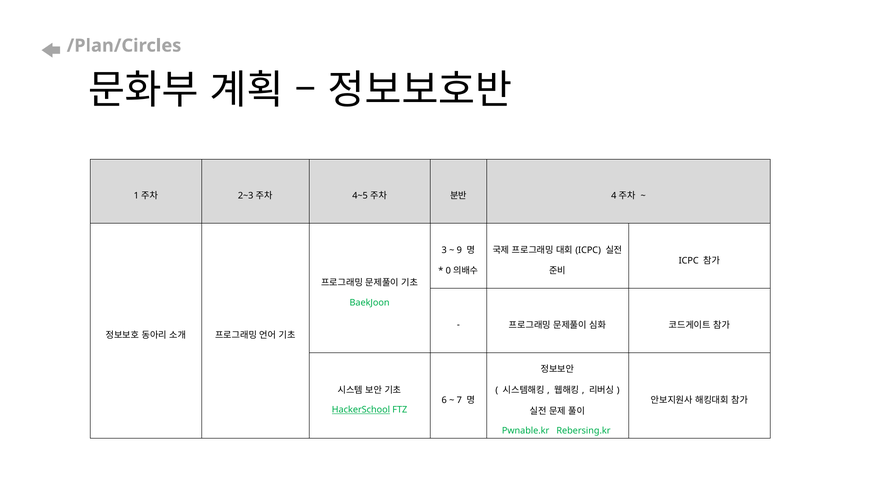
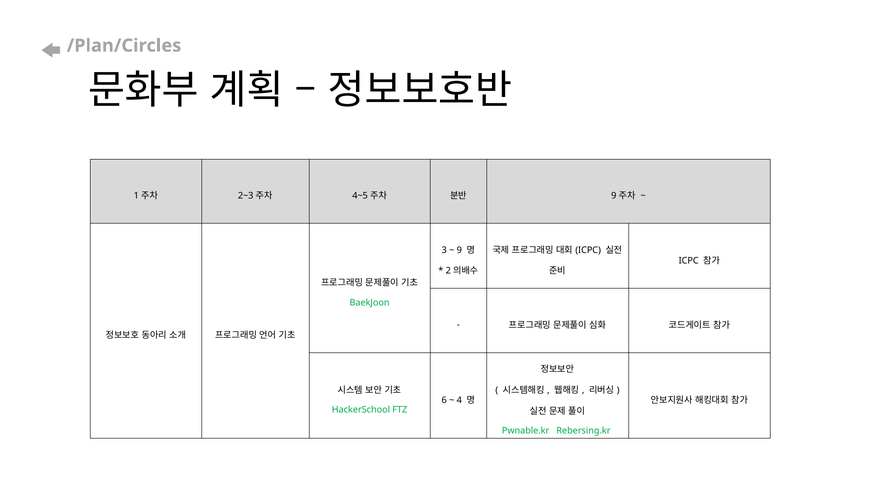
4: 4 -> 9 (614, 196)
0: 0 -> 2 (448, 271)
7: 7 -> 4 (459, 400)
HackerSchool underline: present -> none (361, 410)
